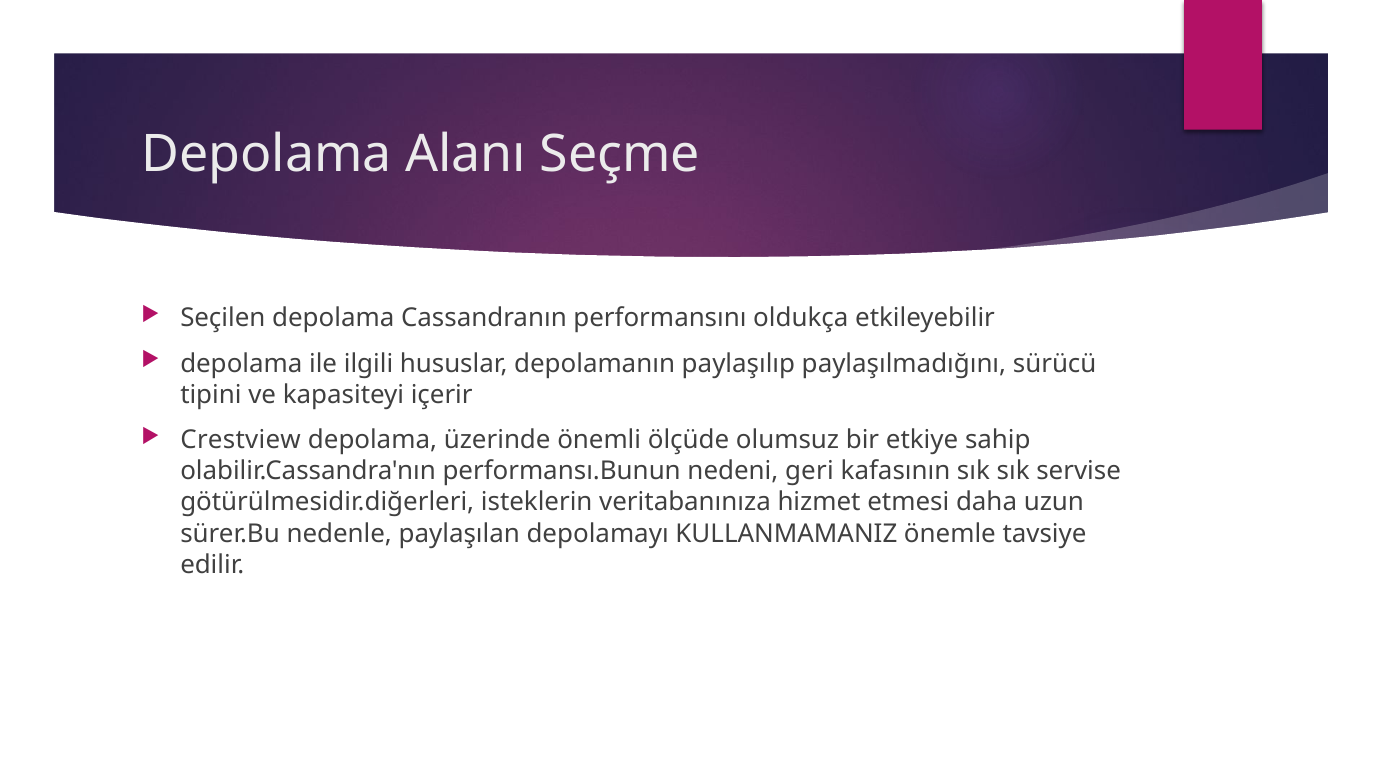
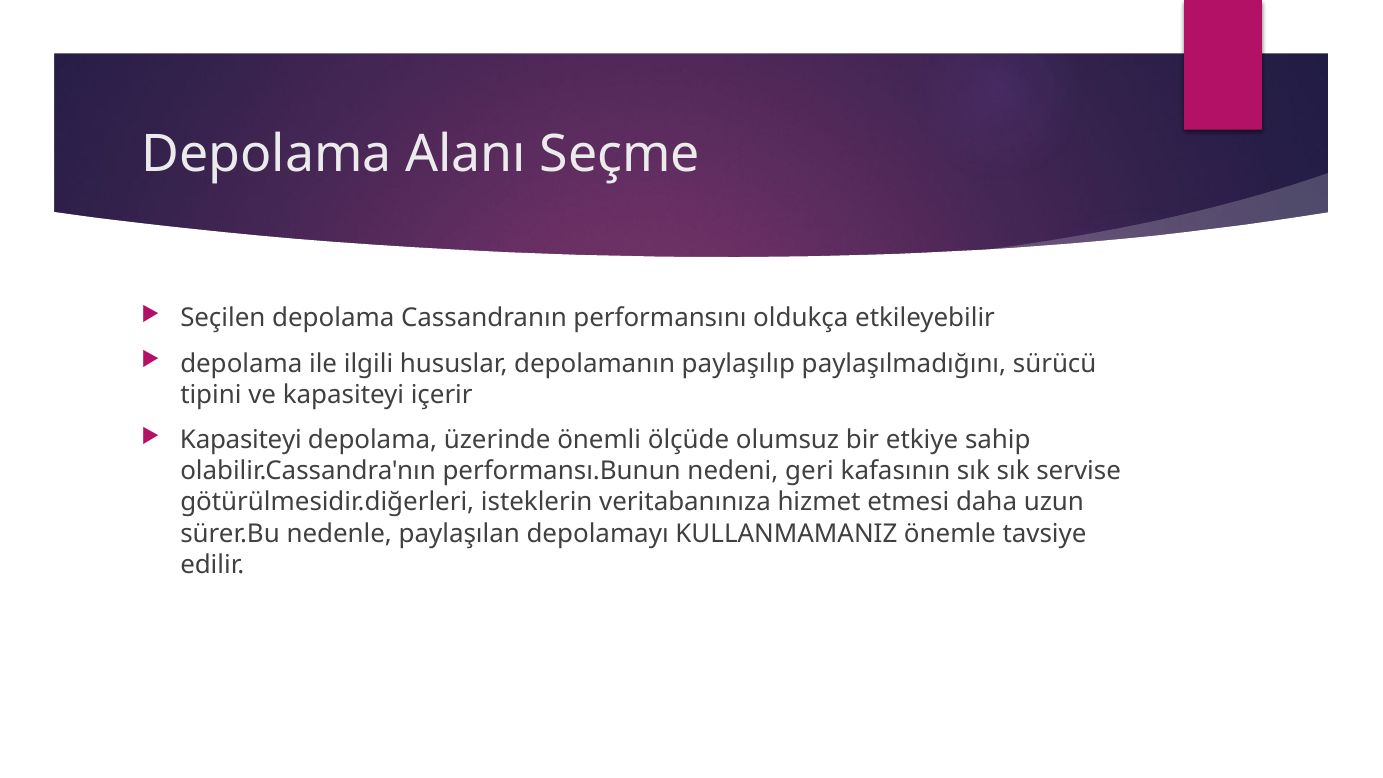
Crestview: Crestview -> Kapasiteyi (241, 440)
